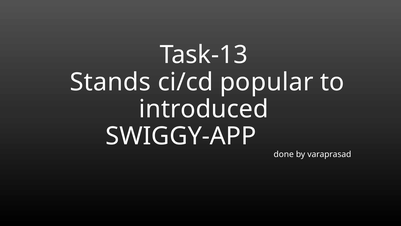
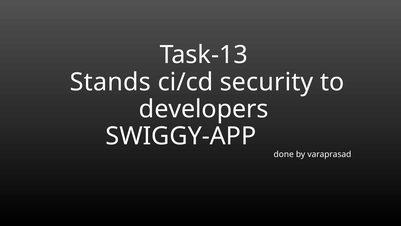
popular: popular -> security (267, 82)
introduced: introduced -> developers (204, 109)
